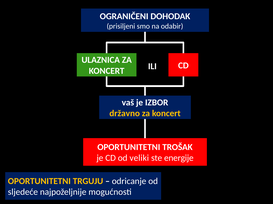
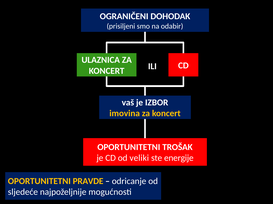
državno: državno -> imovina (125, 114)
TRGUJU: TRGUJU -> PRAVDE (88, 182)
